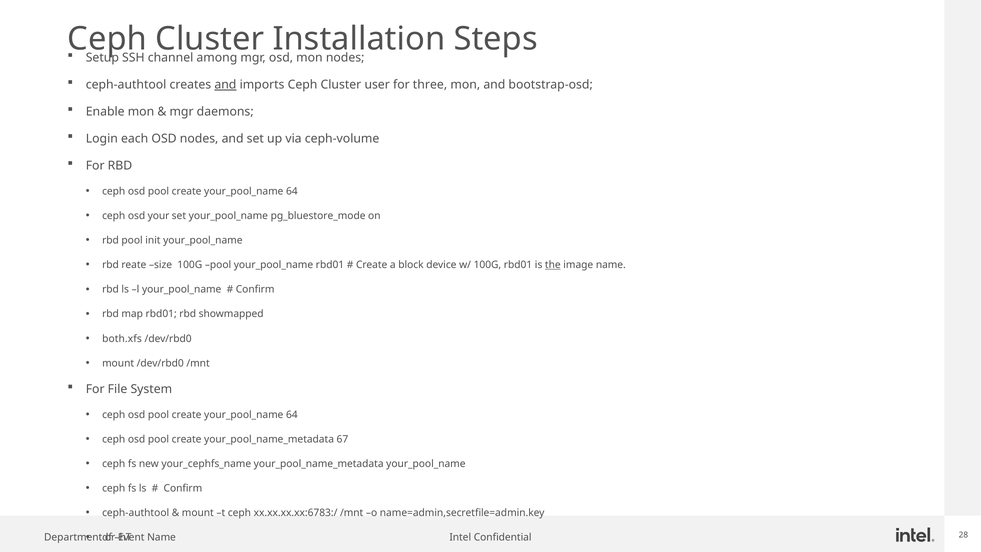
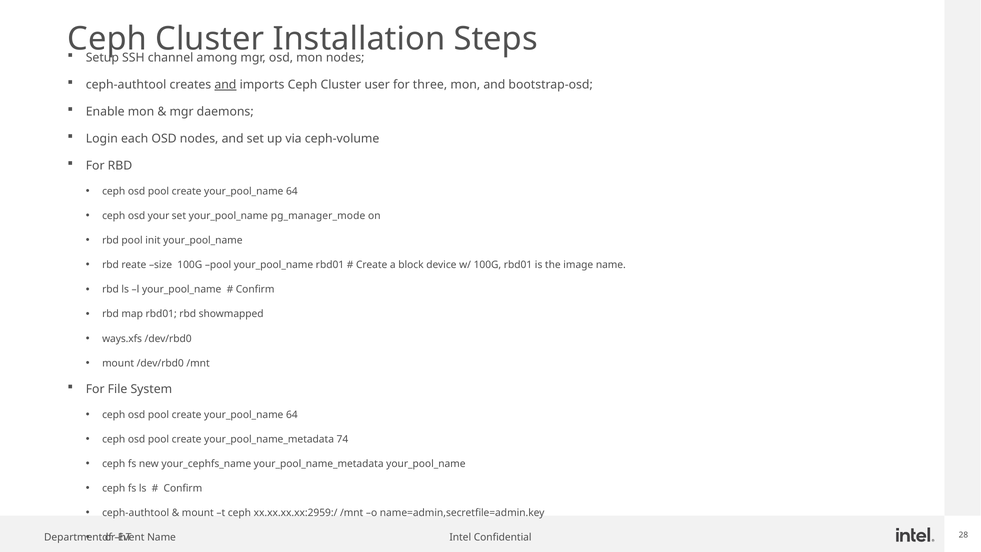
pg_bluestore_mode: pg_bluestore_mode -> pg_manager_mode (318, 216)
the underline: present -> none (553, 265)
both.xfs: both.xfs -> ways.xfs (122, 339)
67: 67 -> 74 (342, 439)
xx.xx.xx.xx:6783:/: xx.xx.xx.xx:6783:/ -> xx.xx.xx.xx:2959:/ (296, 513)
